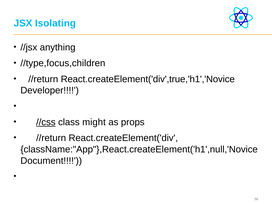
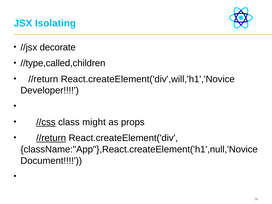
anything: anything -> decorate (58, 47)
//type,focus,children: //type,focus,children -> //type,called,children (63, 63)
React.createElement('div',true,'h1','Novice: React.createElement('div',true,'h1','Novice -> React.createElement('div',will,'h1','Novice (148, 79)
//return underline: none -> present (51, 138)
